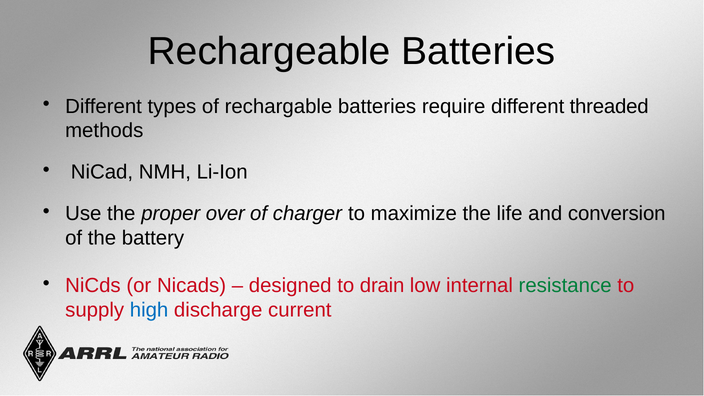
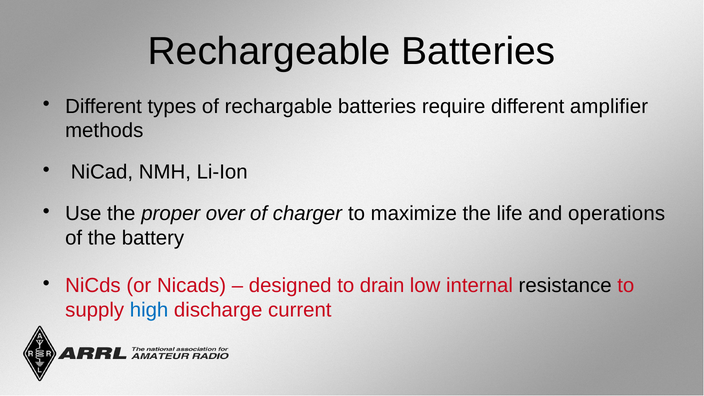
threaded: threaded -> amplifier (609, 106)
conversion: conversion -> operations (617, 213)
resistance colour: green -> black (565, 286)
